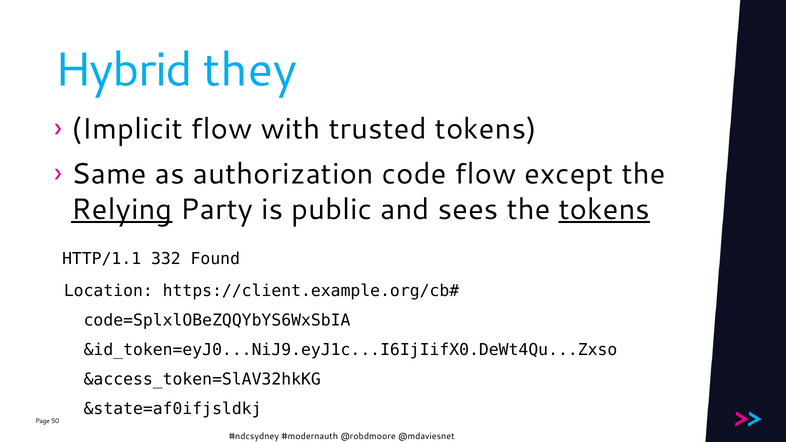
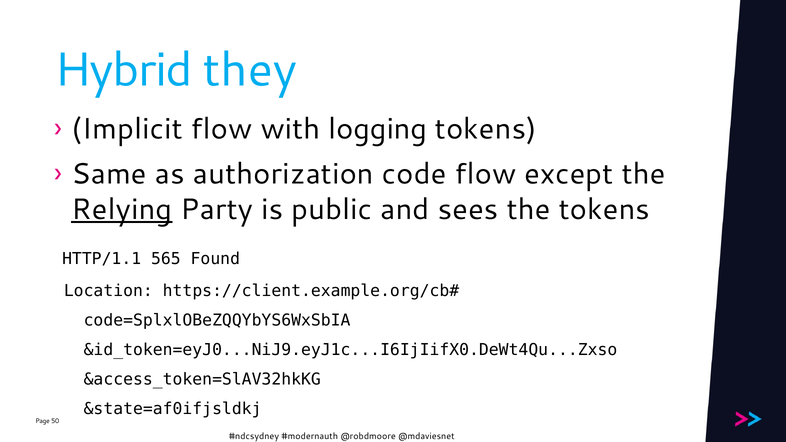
trusted: trusted -> logging (378, 129)
tokens underline: present -> none (604, 210)
332: 332 -> 565 (166, 259)
